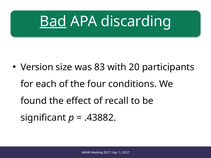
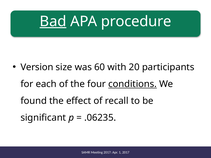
discarding: discarding -> procedure (136, 21)
83: 83 -> 60 (100, 67)
conditions underline: none -> present (133, 84)
.43882: .43882 -> .06235 (100, 118)
